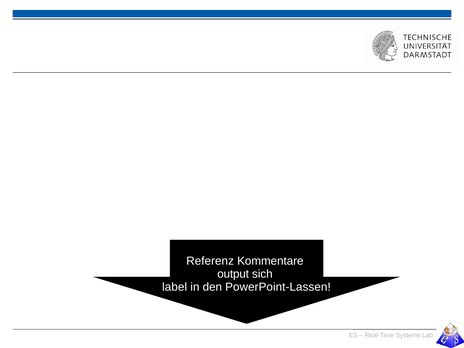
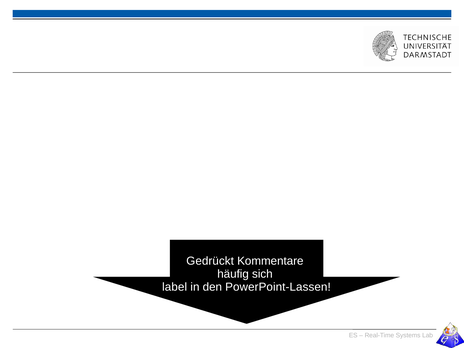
Referenz: Referenz -> Gedrückt (210, 261)
output: output -> häufig (233, 274)
